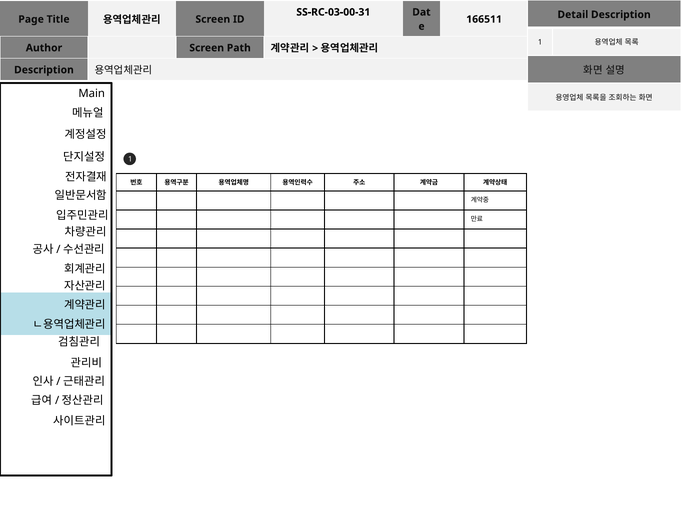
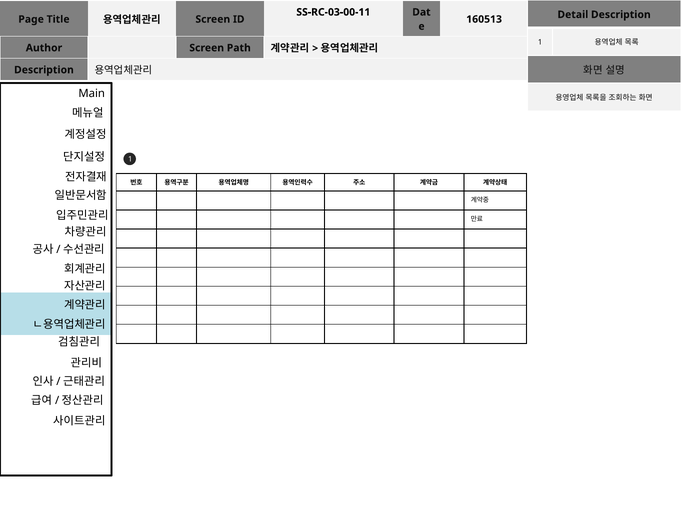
SS-RC-03-00-31: SS-RC-03-00-31 -> SS-RC-03-00-11 (333, 12)
166511: 166511 -> 160513 (484, 19)
